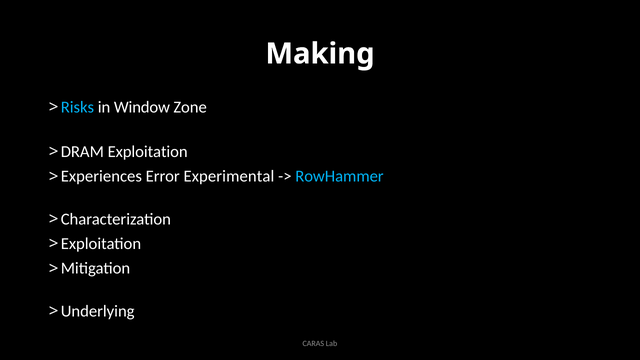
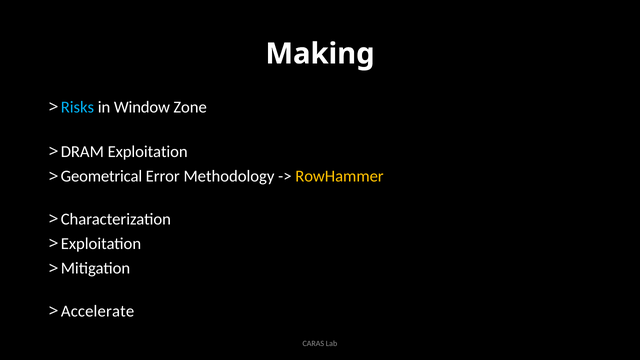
Experiences: Experiences -> Geometrical (101, 176)
Experimental: Experimental -> Methodology (229, 176)
RowHammer colour: light blue -> yellow (339, 176)
Underlying: Underlying -> Accelerate (98, 311)
